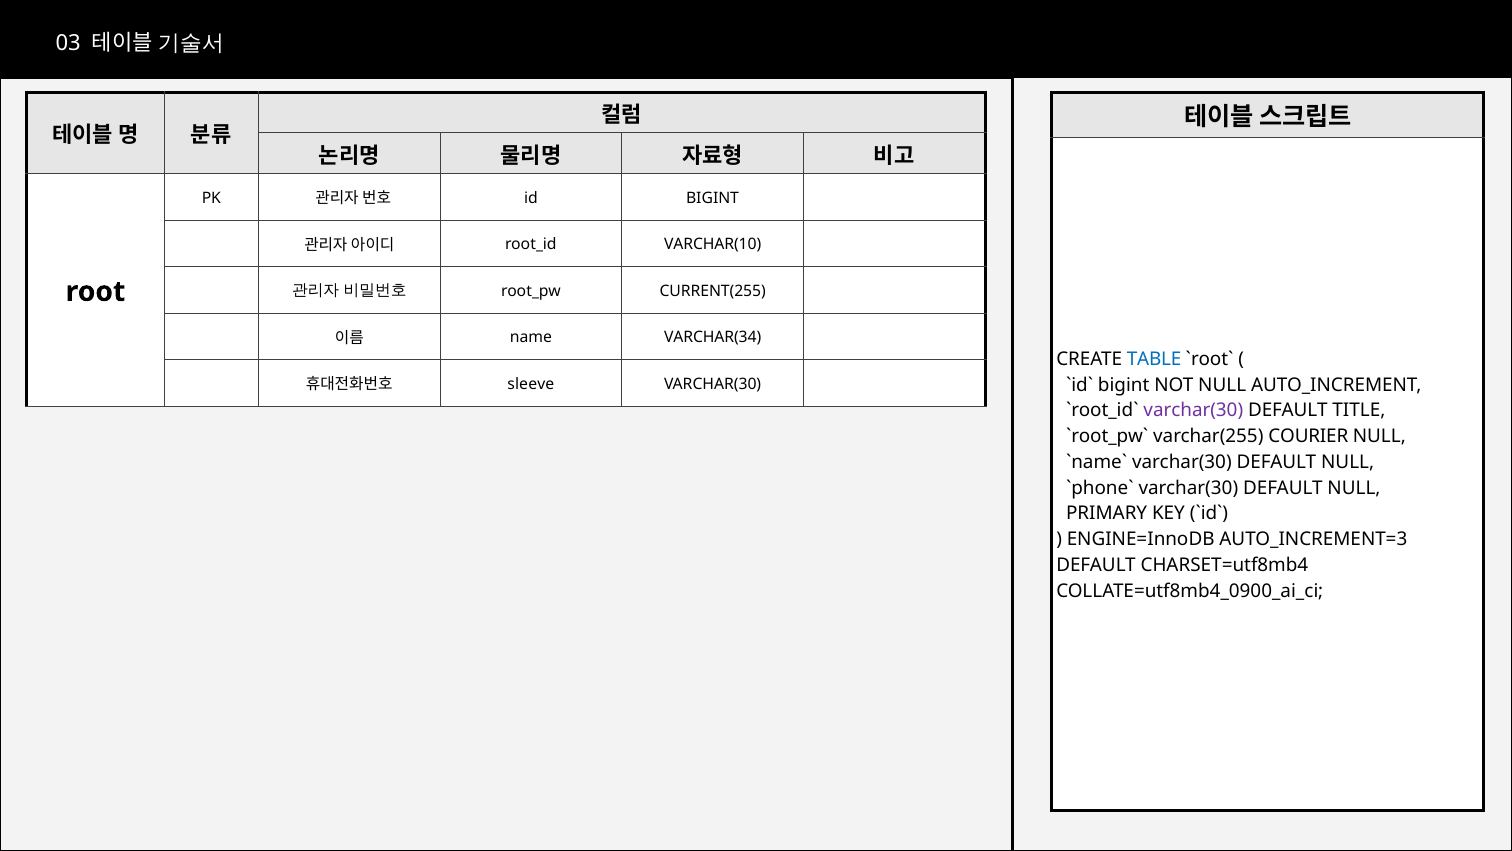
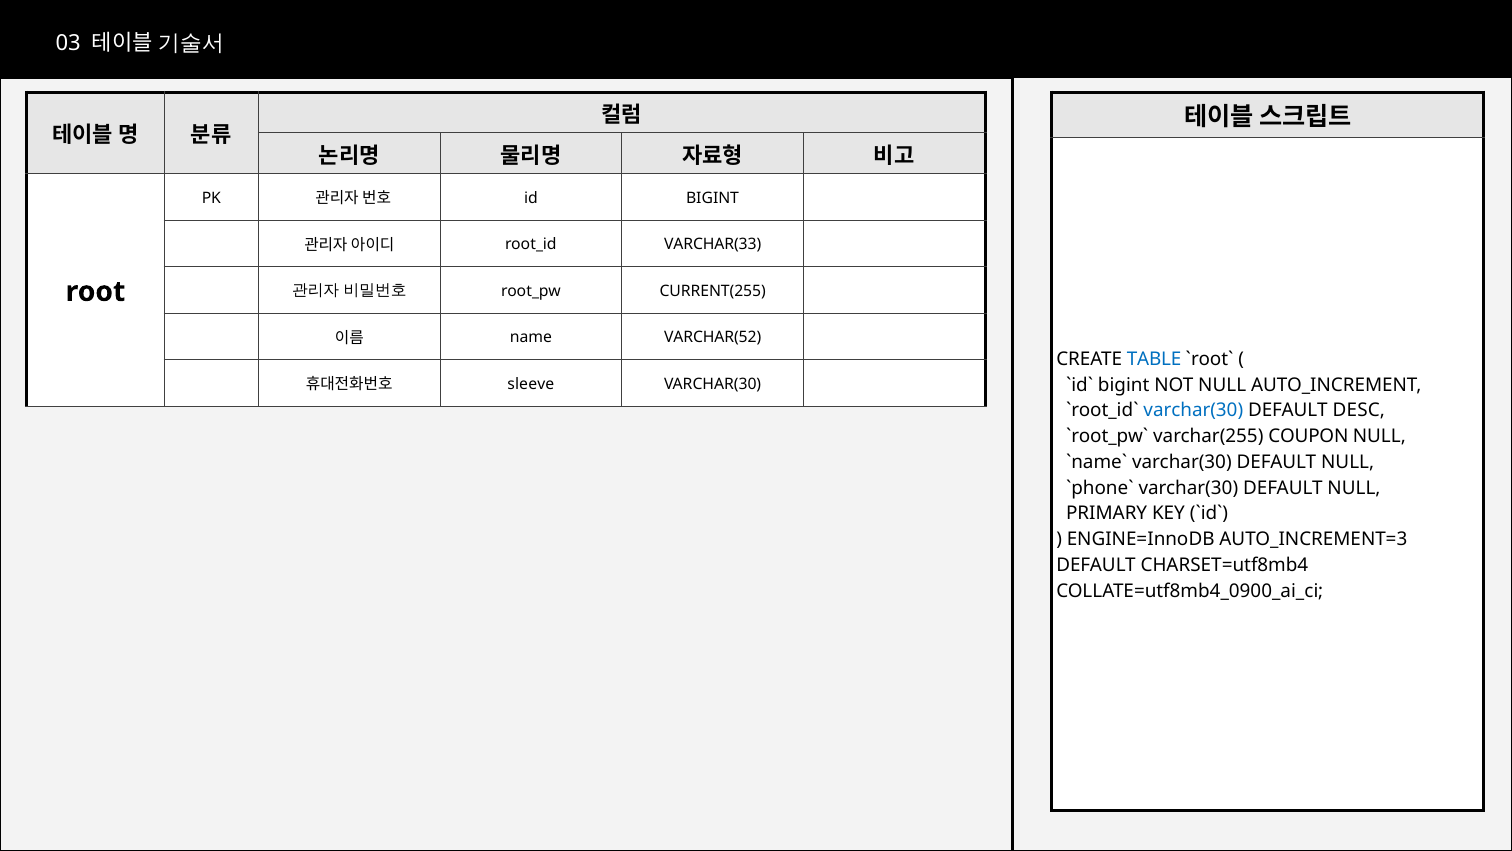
VARCHAR(10: VARCHAR(10 -> VARCHAR(33 (713, 244)
VARCHAR(34: VARCHAR(34 -> VARCHAR(52 (713, 337)
varchar(30 colour: purple -> blue (1193, 410)
TITLE: TITLE -> DESC (1359, 410)
COURIER: COURIER -> COUPON (1308, 436)
